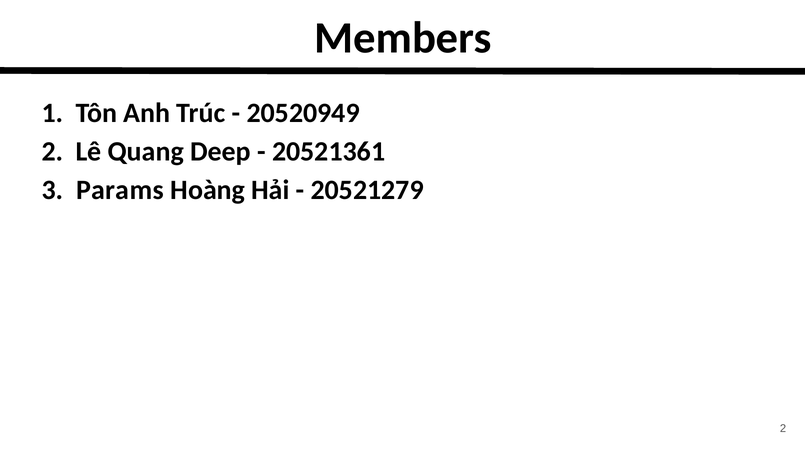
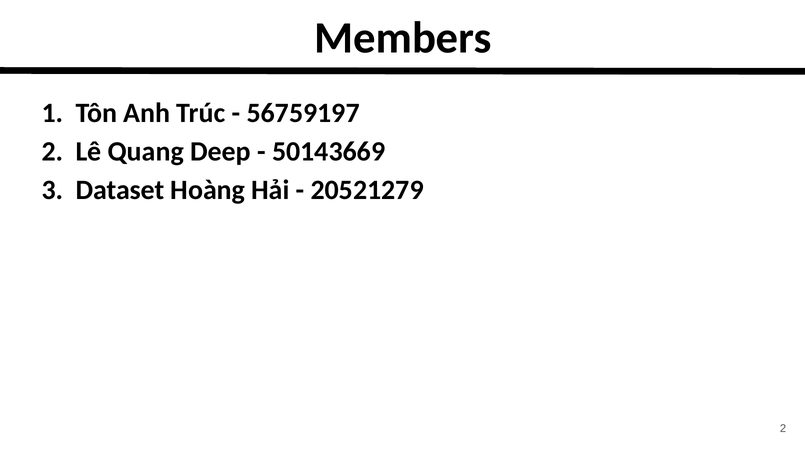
20520949: 20520949 -> 56759197 (303, 113)
20521361: 20521361 -> 50143669 (329, 152)
Params: Params -> Dataset (120, 190)
